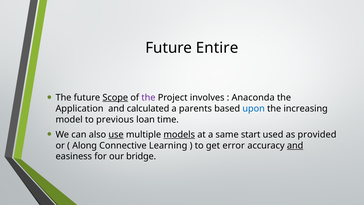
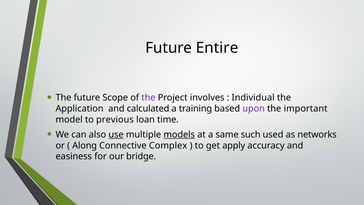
Scope underline: present -> none (115, 98)
Anaconda: Anaconda -> Individual (253, 98)
parents: parents -> training (195, 108)
upon colour: blue -> purple (254, 108)
increasing: increasing -> important (306, 108)
start: start -> such (251, 134)
provided: provided -> networks (317, 134)
Learning: Learning -> Complex (168, 145)
error: error -> apply (234, 145)
and underline: present -> none (295, 145)
